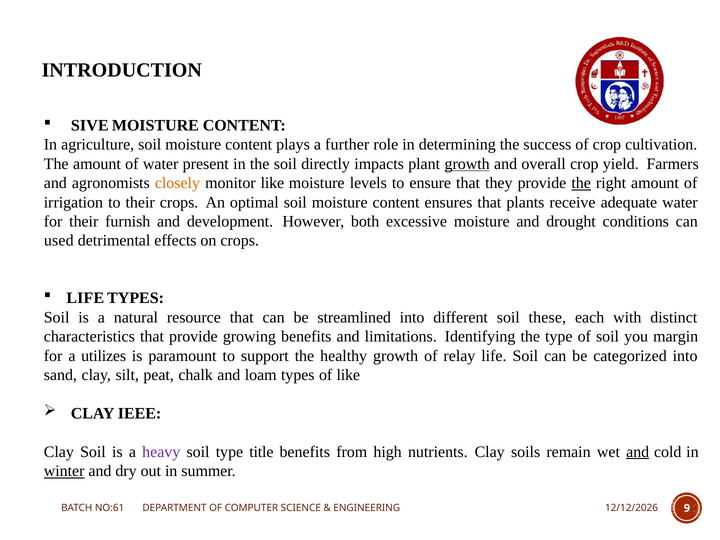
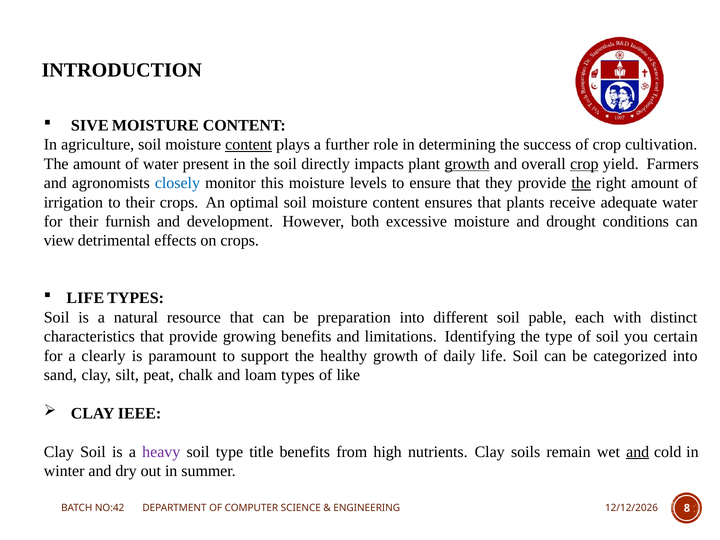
content underline: none -> present (249, 145)
crop underline: none -> present (584, 164)
closely colour: orange -> blue (177, 183)
monitor like: like -> this (272, 183)
used: used -> view (59, 241)
streamlined: streamlined -> preparation (354, 317)
these: these -> pable (547, 317)
margin: margin -> certain (676, 337)
utilizes: utilizes -> clearly (104, 356)
relay: relay -> daily (459, 356)
winter underline: present -> none (64, 471)
NO:61: NO:61 -> NO:42 (110, 508)
9: 9 -> 8 (687, 508)
